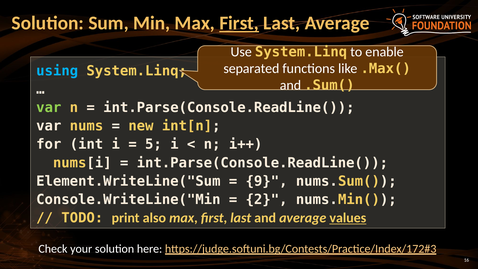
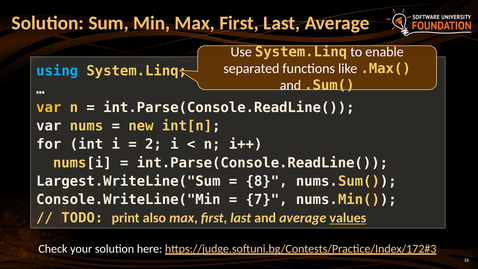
First underline: present -> none (239, 23)
var colour: light green -> yellow (49, 108)
5: 5 -> 2 (153, 144)
Element.WriteLine("Sum: Element.WriteLine("Sum -> Largest.WriteLine("Sum (128, 181)
9: 9 -> 8 (267, 181)
2: 2 -> 7 (267, 200)
